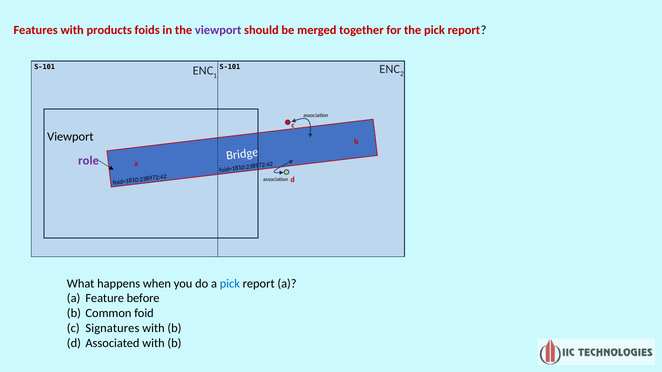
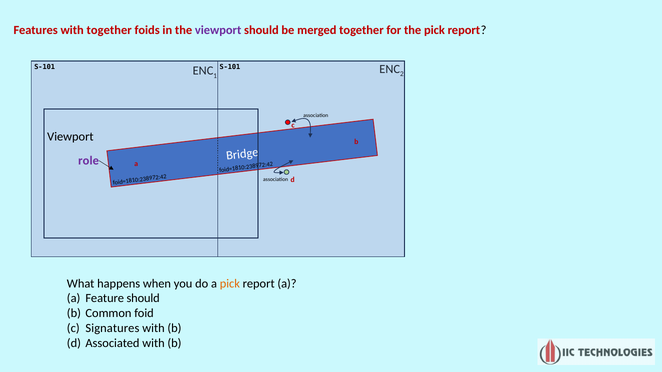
with products: products -> together (109, 30)
pick colour: blue -> orange (230, 284)
Feature before: before -> should (143, 299)
